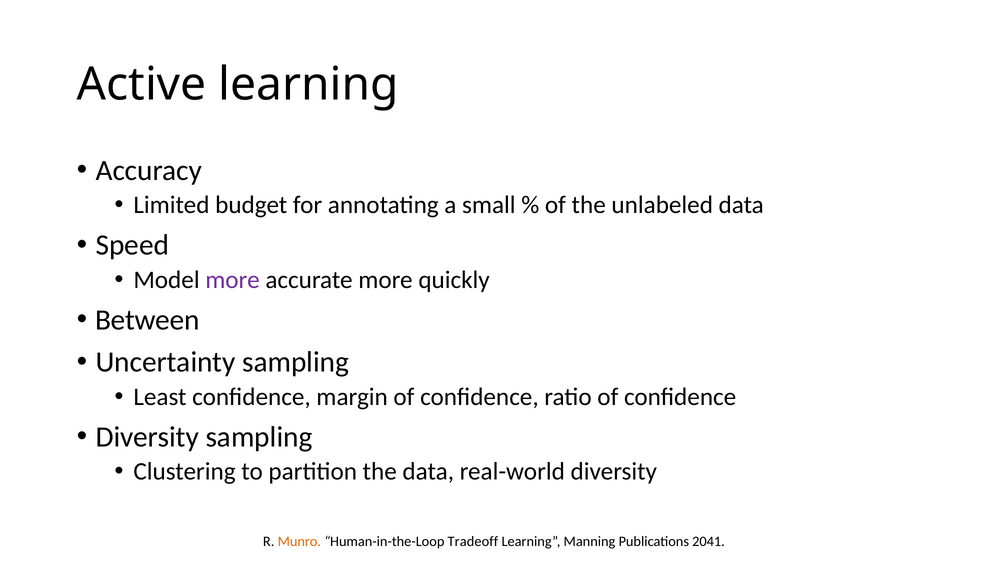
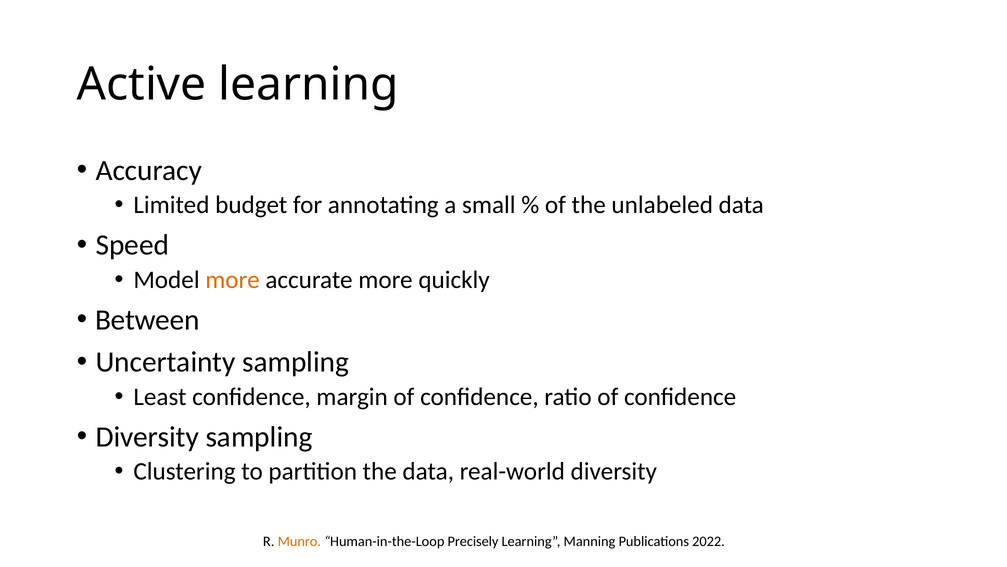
more colour: purple -> orange (233, 280)
Tradeoff: Tradeoff -> Precisely (473, 541)
2041: 2041 -> 2022 (709, 541)
